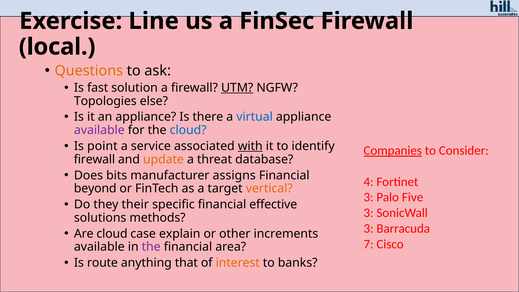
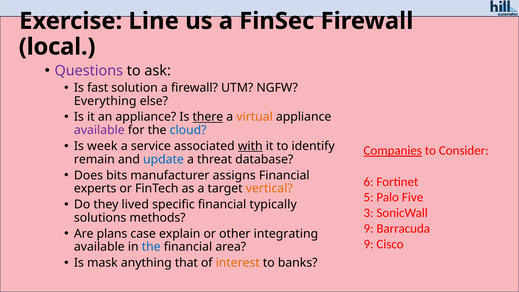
Questions colour: orange -> purple (89, 71)
UTM underline: present -> none (237, 88)
Topologies: Topologies -> Everything (105, 101)
there underline: none -> present (208, 117)
virtual colour: blue -> orange (255, 117)
point: point -> week (102, 146)
firewall: firewall -> remain (94, 159)
update colour: orange -> blue (163, 159)
4: 4 -> 6 (369, 182)
beyond: beyond -> experts (95, 188)
3: 3 -> 5 (369, 197)
their: their -> lived (135, 204)
effective: effective -> typically (273, 204)
3: 3 -> 9 (369, 228)
Are cloud: cloud -> plans (112, 234)
increments: increments -> integrating (286, 234)
7: 7 -> 9 (369, 244)
the colour: purple -> blue (151, 247)
route: route -> mask (102, 263)
